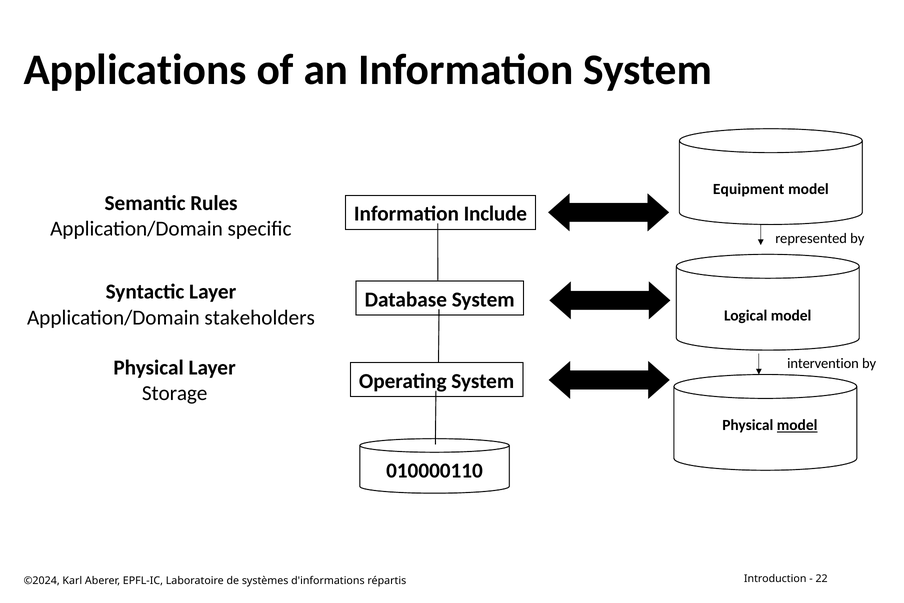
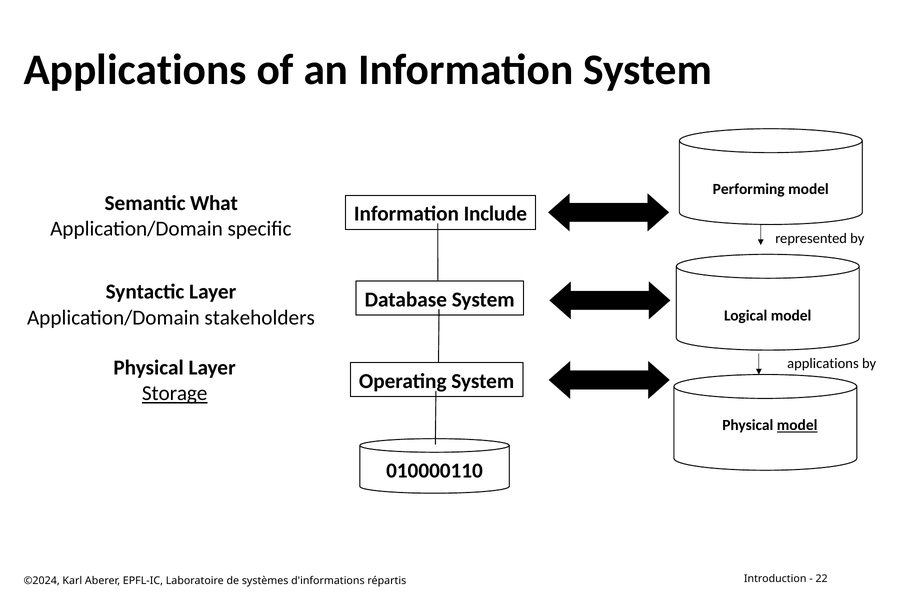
Equipment: Equipment -> Performing (749, 189)
Rules: Rules -> What (214, 203)
intervention: intervention -> applications (823, 363)
Storage underline: none -> present (175, 393)
